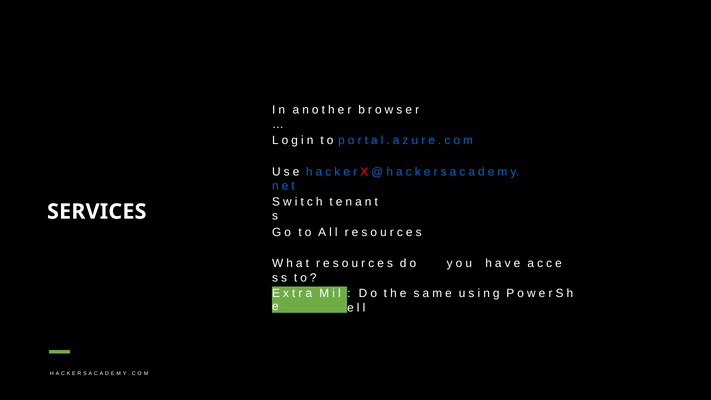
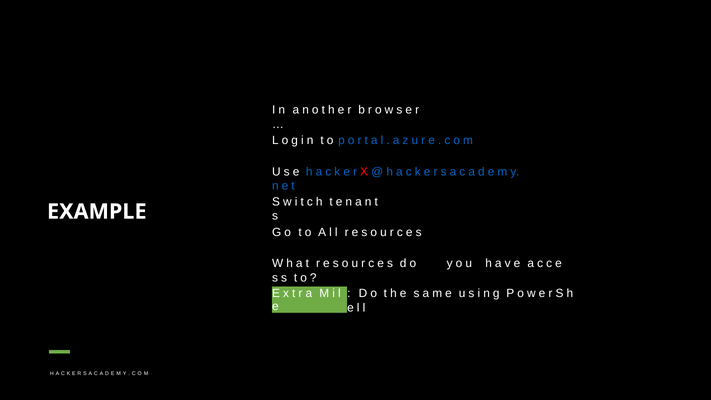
SERVICES: SERVICES -> EXAMPLE (97, 212)
